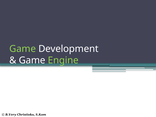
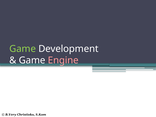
Engine colour: light green -> pink (63, 60)
